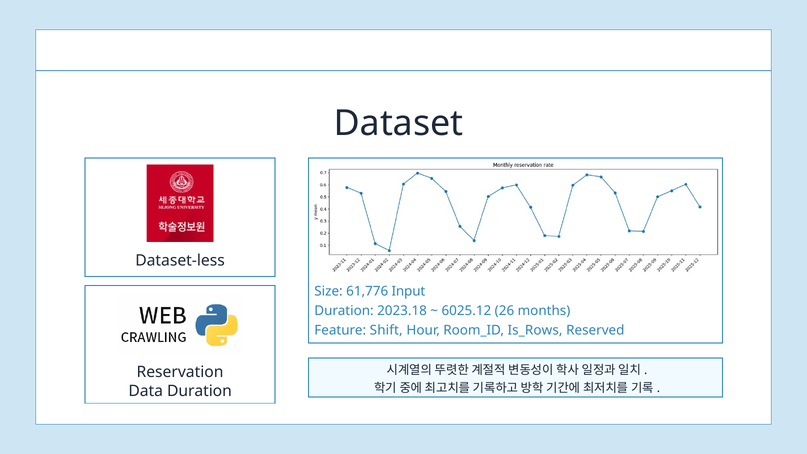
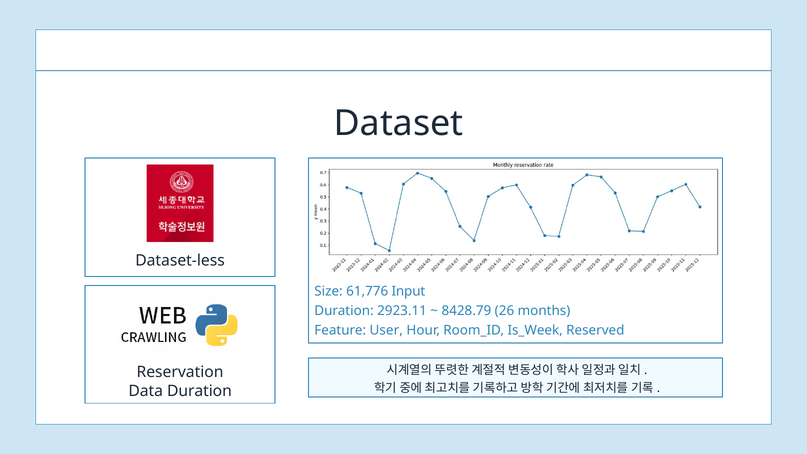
2023.18: 2023.18 -> 2923.11 (402, 311)
6025.12: 6025.12 -> 8428.79 (466, 311)
Shift: Shift -> User (386, 330)
Is_Rows: Is_Rows -> Is_Week (535, 330)
